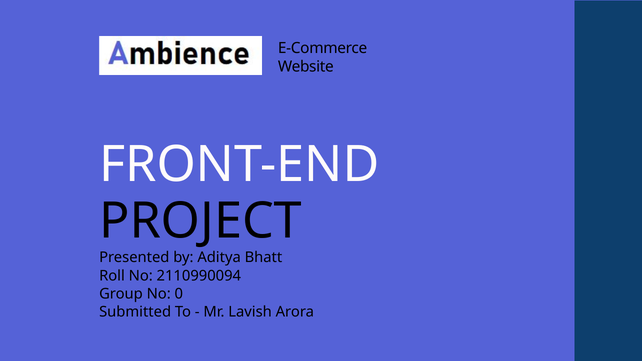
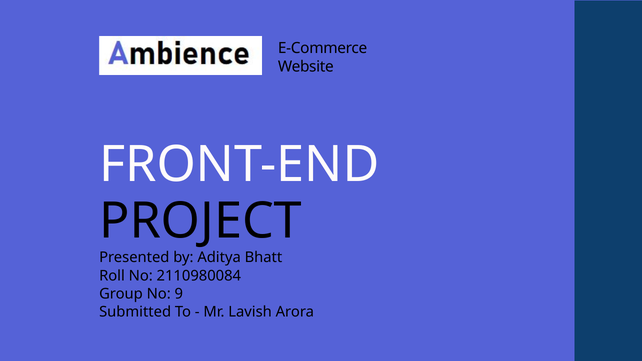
2110990094: 2110990094 -> 2110980084 (199, 276)
0: 0 -> 9 (179, 294)
